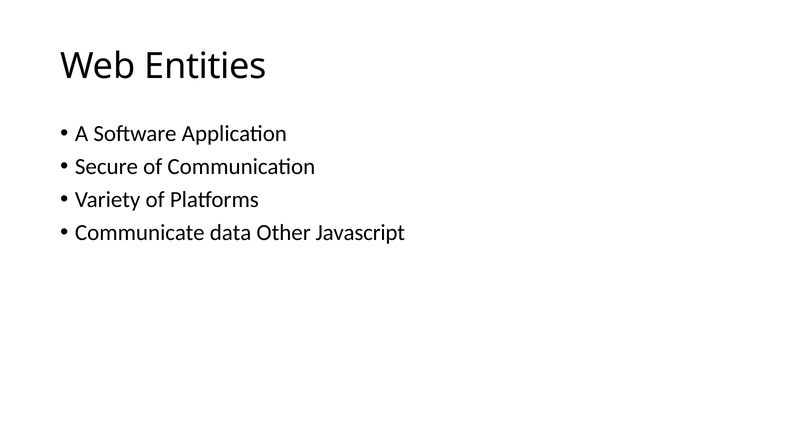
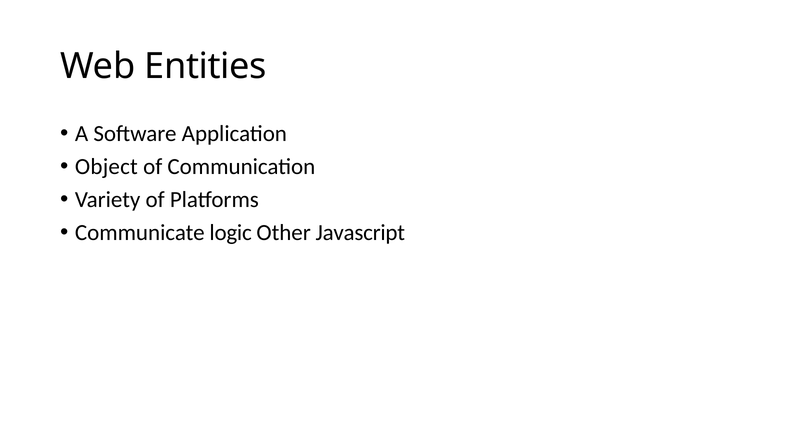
Secure: Secure -> Object (106, 166)
data: data -> logic (231, 233)
